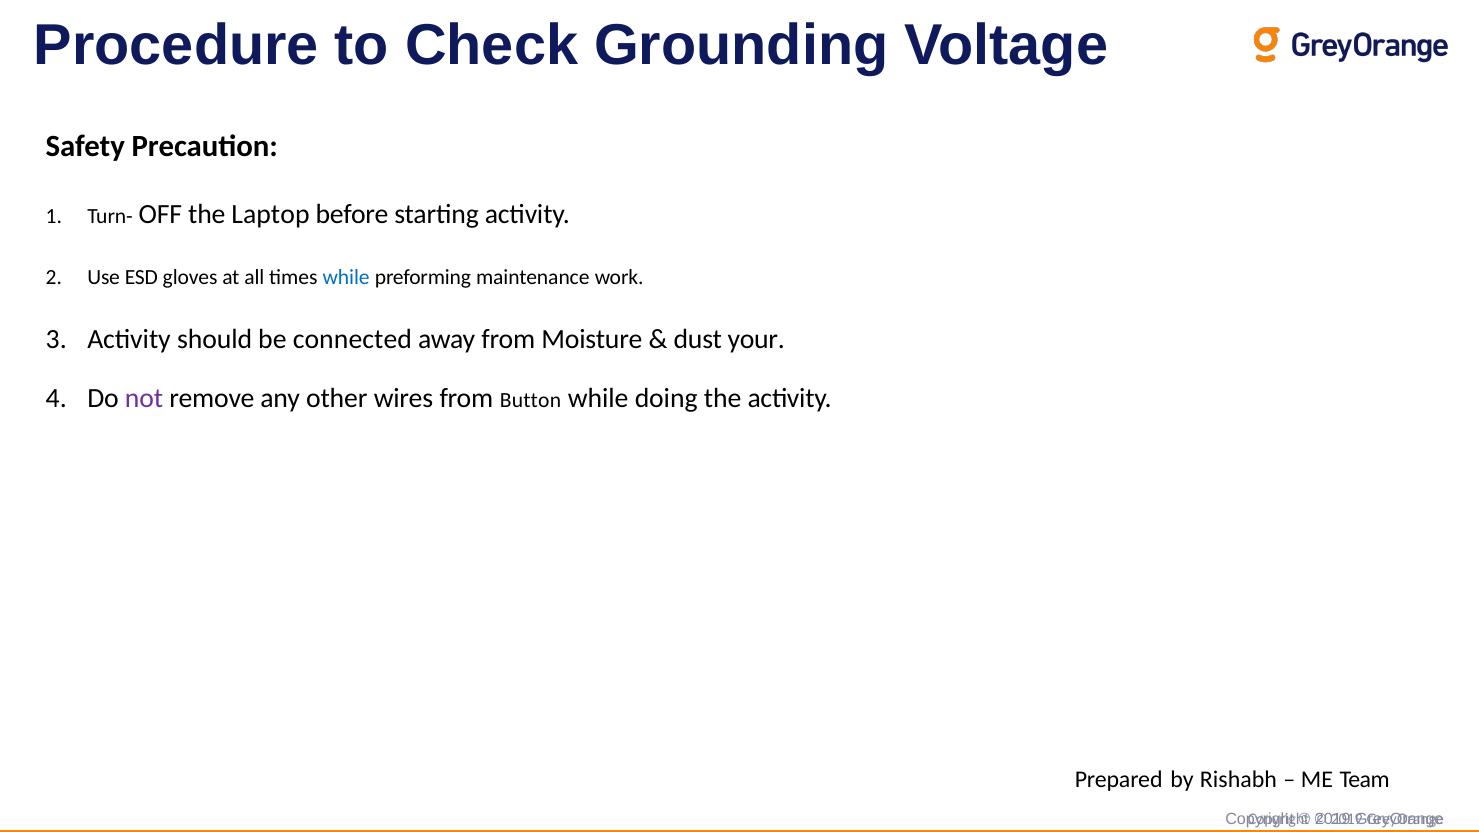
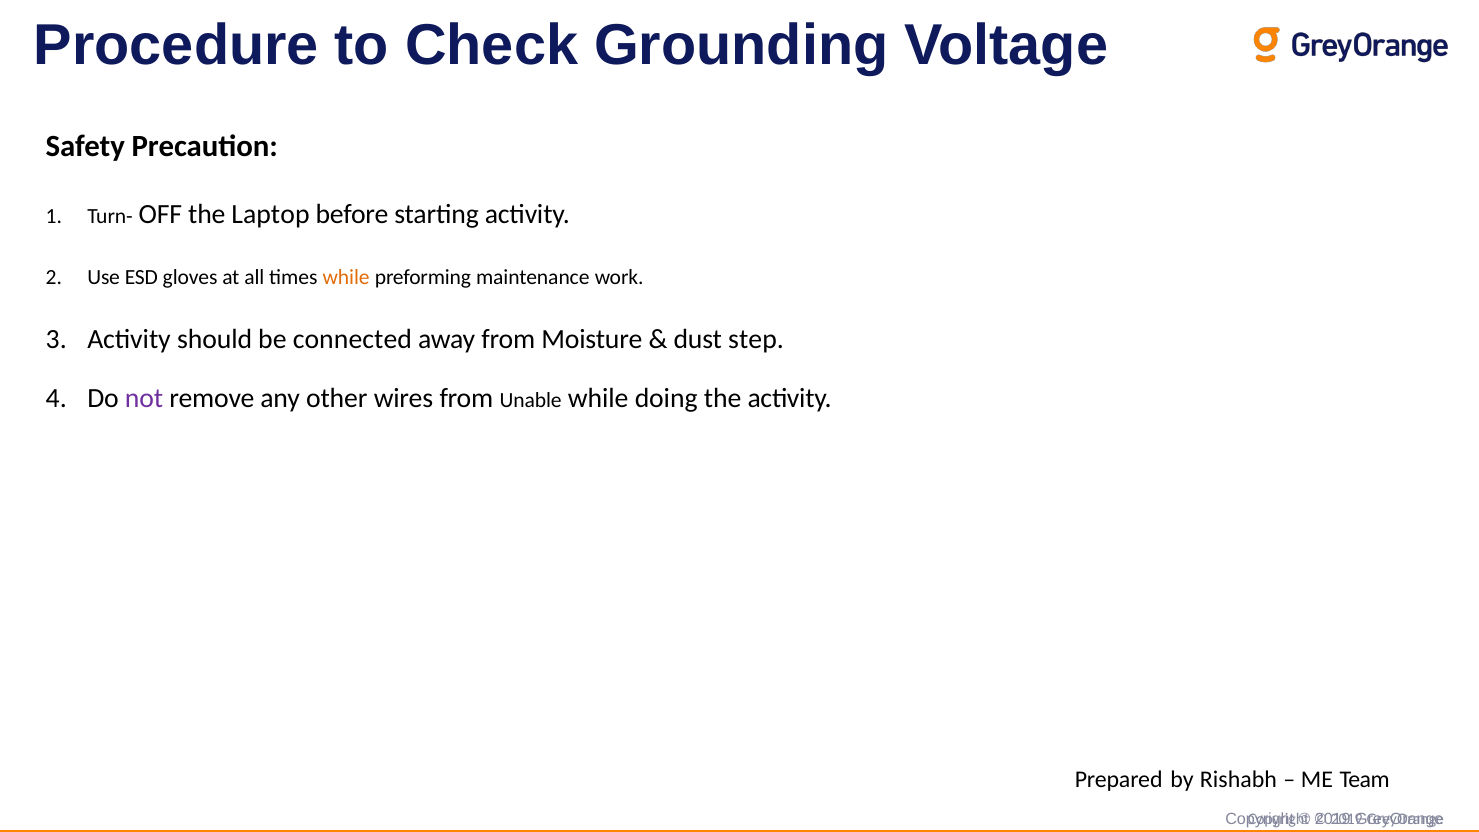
while colour: blue -> orange (346, 277)
your: your -> step (756, 339)
Button: Button -> Unable (531, 401)
